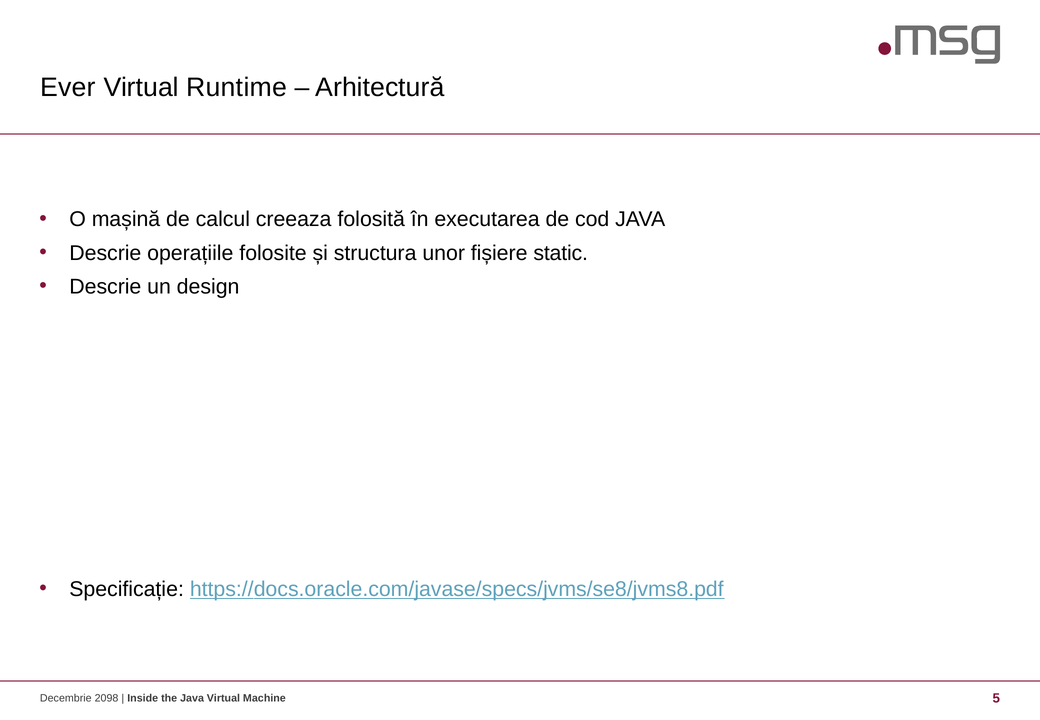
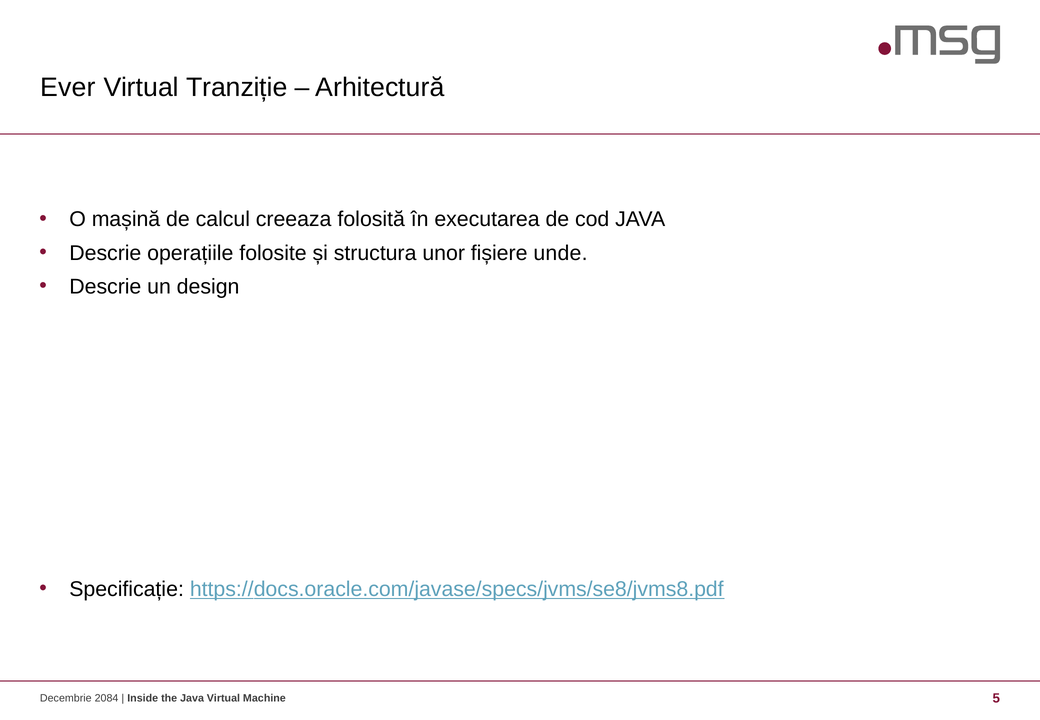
Runtime: Runtime -> Tranziție (237, 87)
static: static -> unde (560, 253)
2098: 2098 -> 2084 (107, 698)
